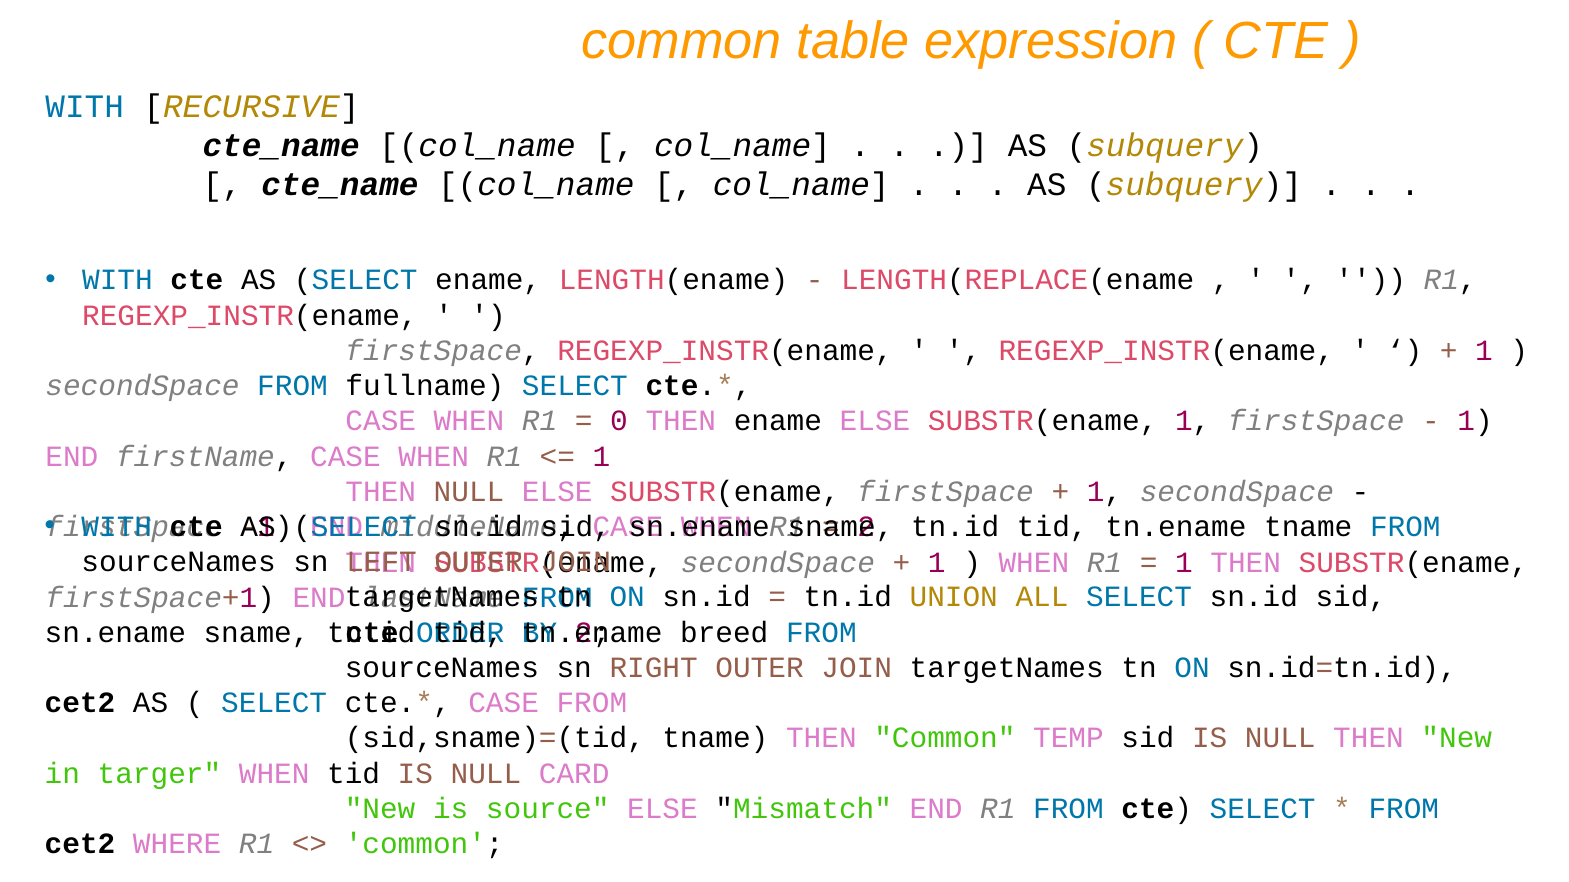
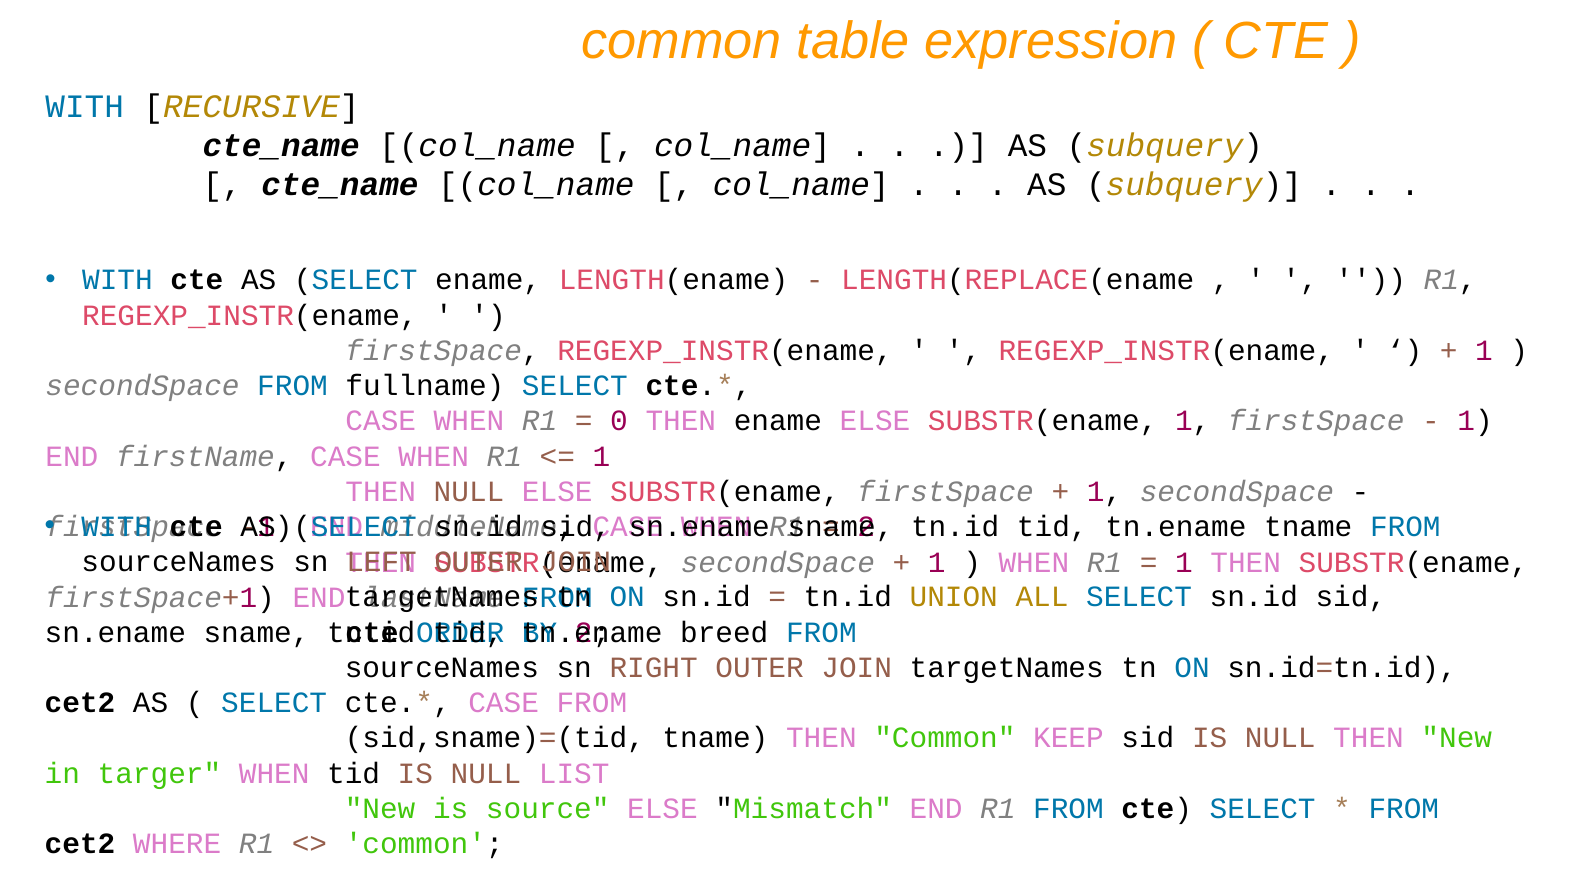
TEMP: TEMP -> KEEP (1068, 739)
CARD: CARD -> LIST (574, 774)
